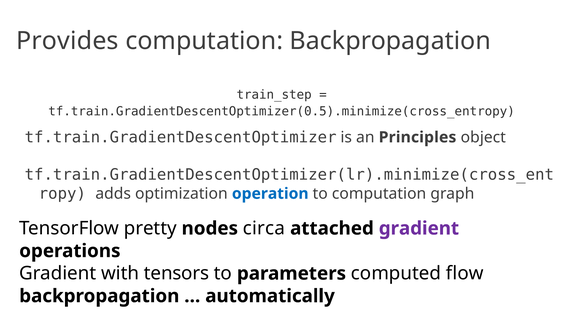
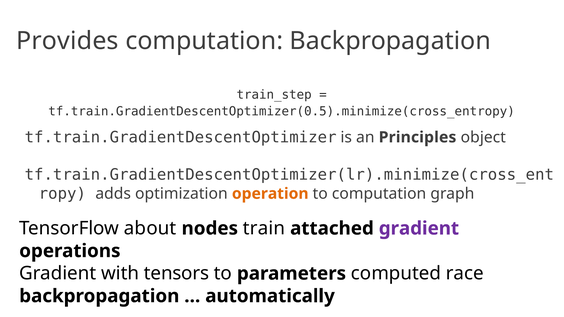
operation colour: blue -> orange (270, 194)
pretty: pretty -> about (150, 229)
circa: circa -> train (264, 229)
flow: flow -> race (465, 274)
